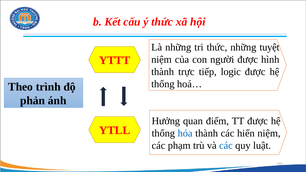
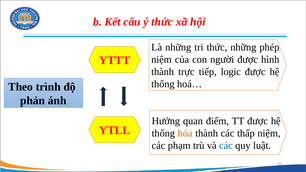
tuyệt: tuyệt -> phép (269, 47)
hóa colour: blue -> orange (185, 133)
hiến: hiến -> thấp (246, 133)
